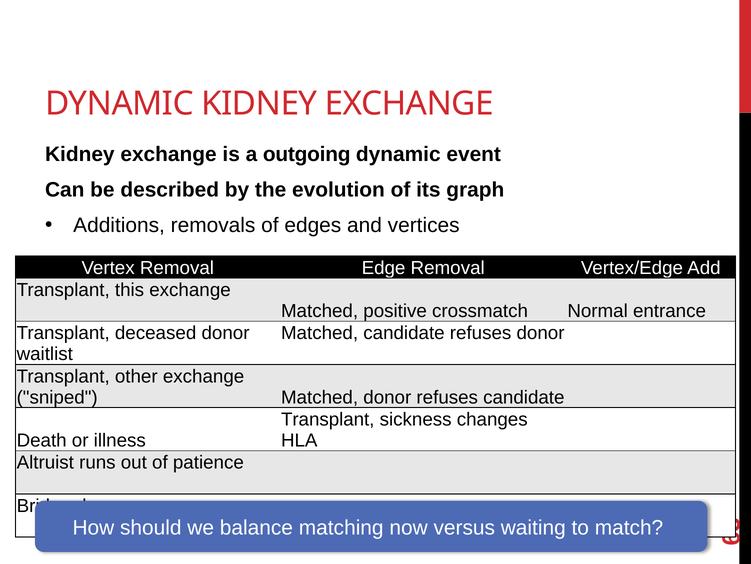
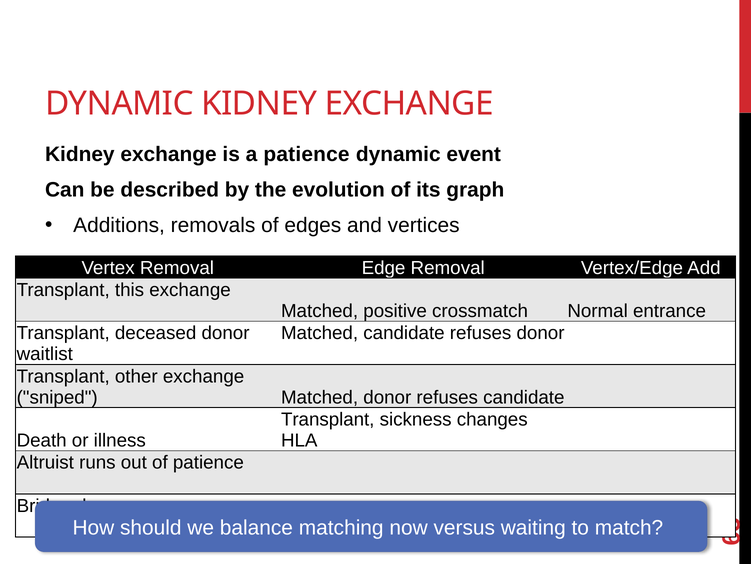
a outgoing: outgoing -> patience (307, 154)
